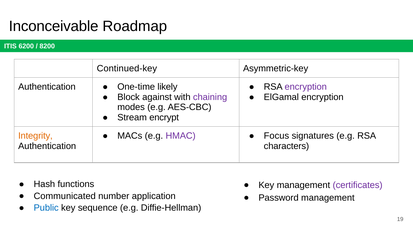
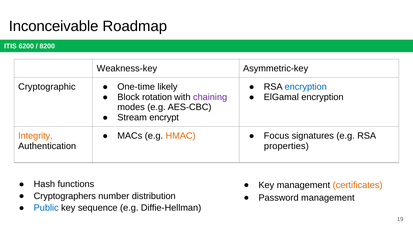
Continued-key: Continued-key -> Weakness-key (127, 69)
Authentication: Authentication -> Cryptographic (47, 87)
encryption colour: purple -> blue (306, 87)
against: against -> rotation (157, 97)
HMAC colour: purple -> orange (181, 136)
characters: characters -> properties (286, 146)
certificates colour: purple -> orange (358, 186)
Communicated: Communicated -> Cryptographers (65, 196)
application: application -> distribution (154, 196)
